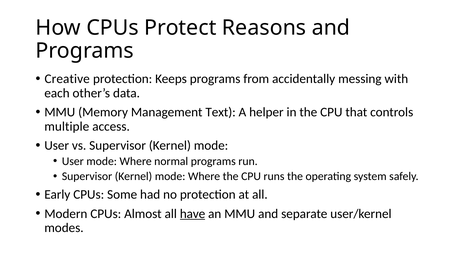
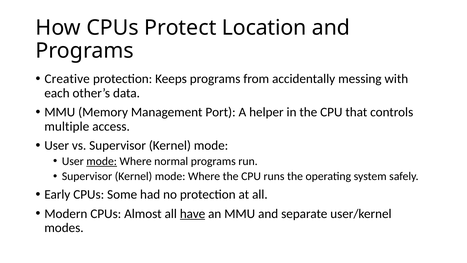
Reasons: Reasons -> Location (264, 28)
Text: Text -> Port (221, 112)
mode underline: none -> present (102, 161)
